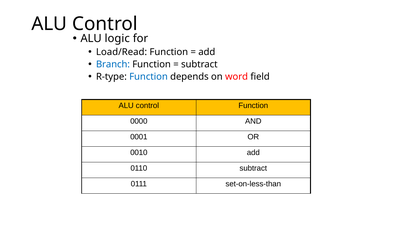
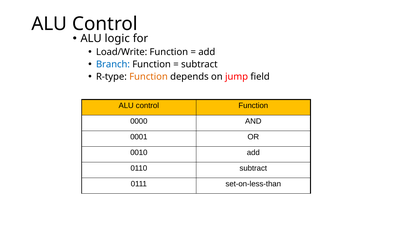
Load/Read: Load/Read -> Load/Write (122, 52)
Function colour: blue -> orange (149, 77)
word: word -> jump (237, 77)
